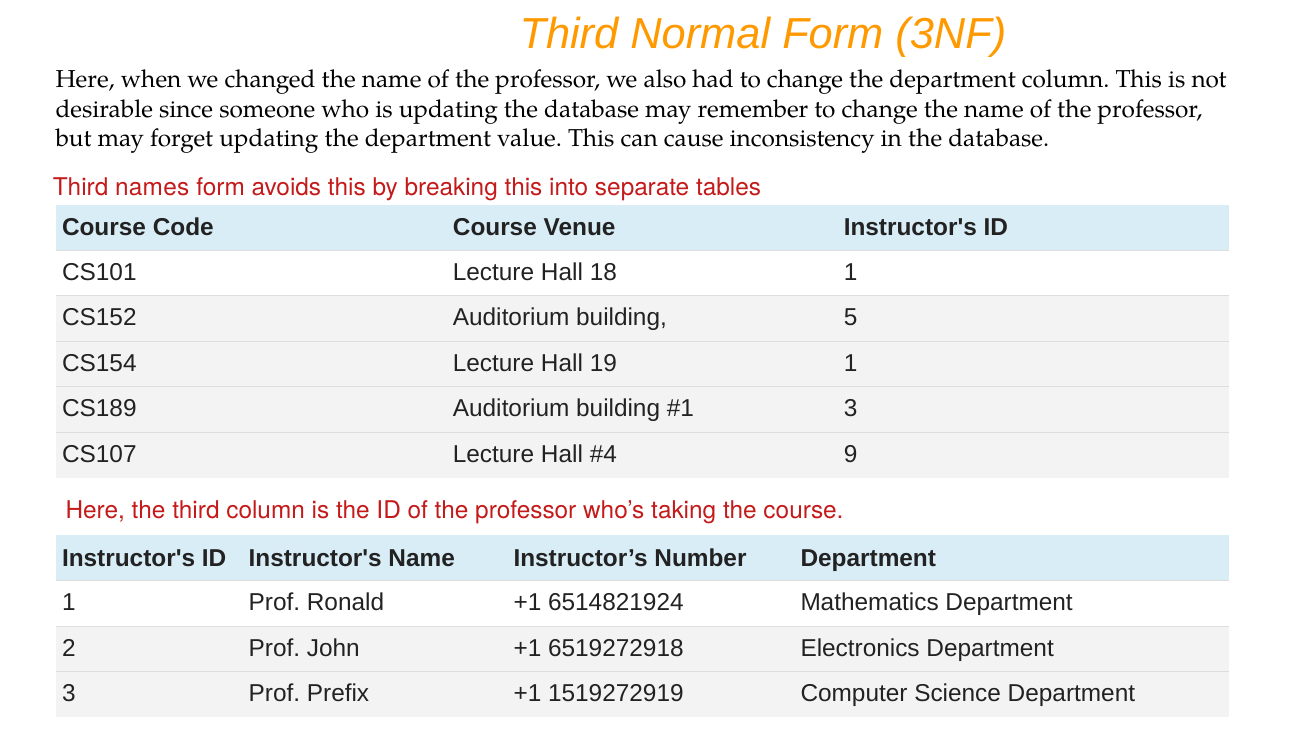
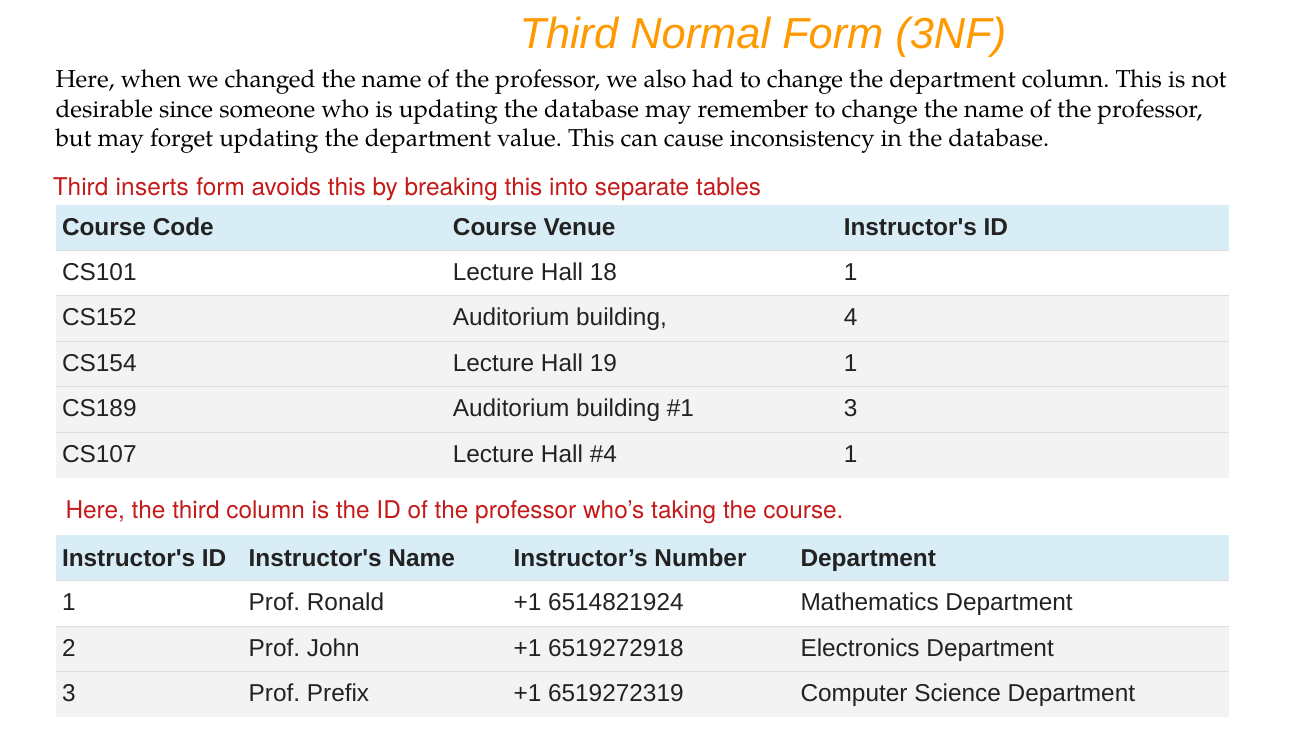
names: names -> inserts (152, 187)
5: 5 -> 4 (851, 318)
9: 9 -> 1 (851, 454)
1519272919: 1519272919 -> 6519272319 (616, 694)
